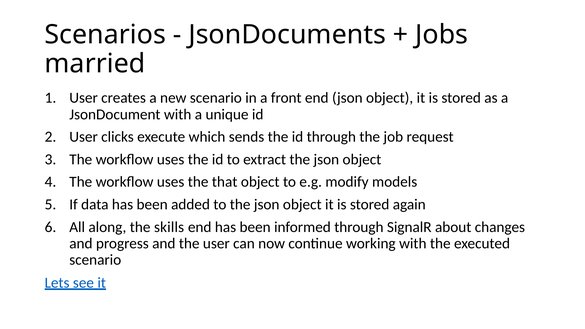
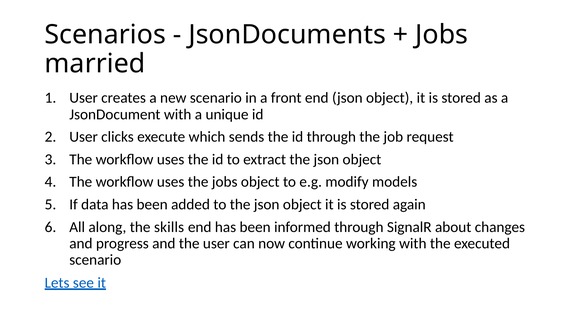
the that: that -> jobs (225, 182)
